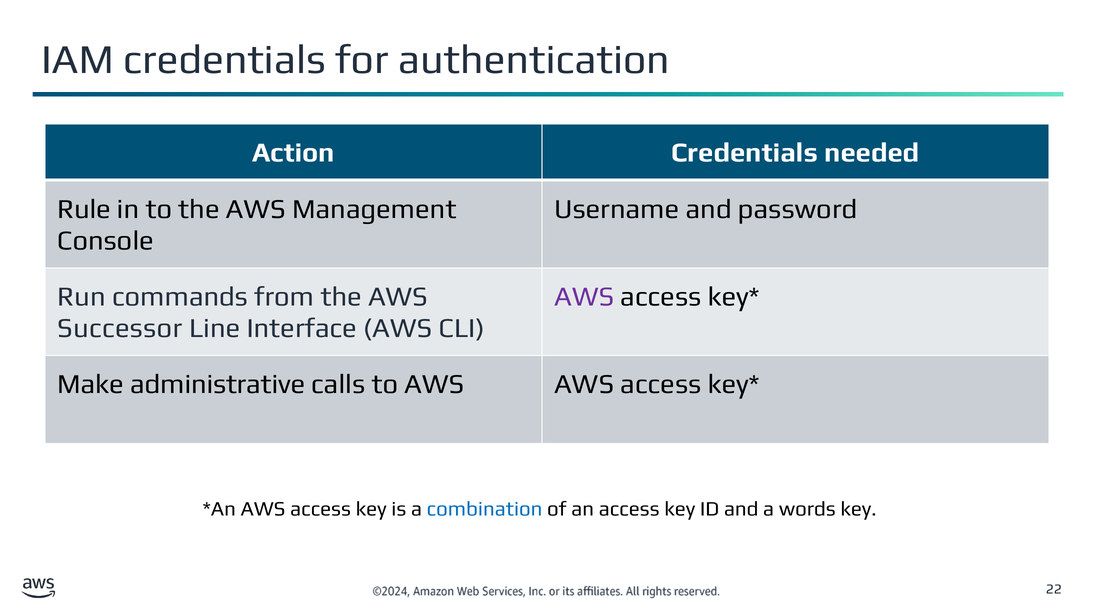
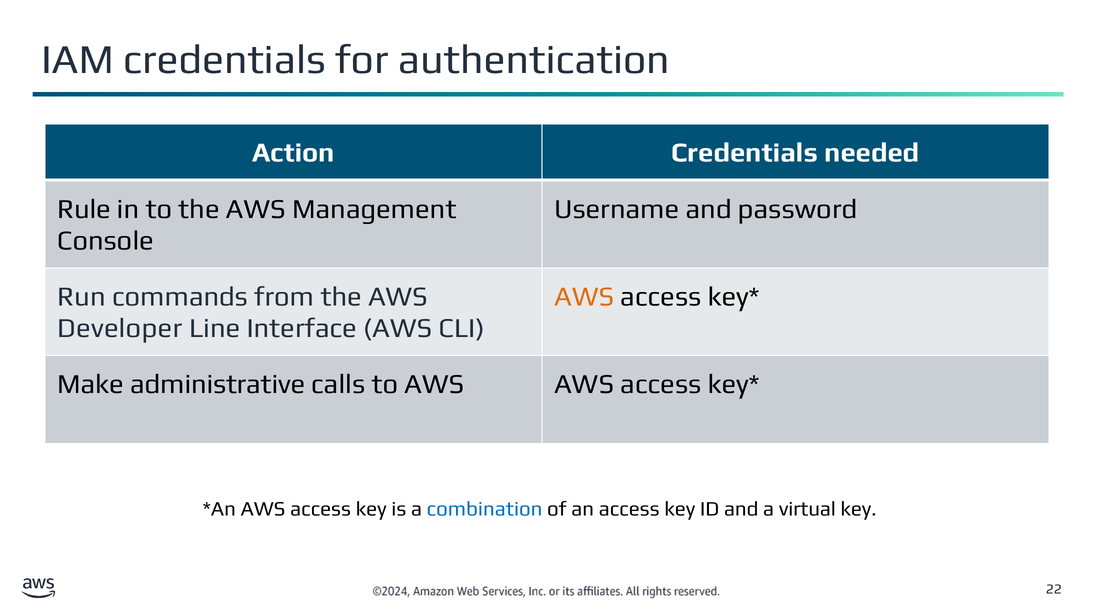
AWS colour: purple -> orange (584, 297)
Successor: Successor -> Developer (120, 328)
words: words -> virtual (807, 509)
